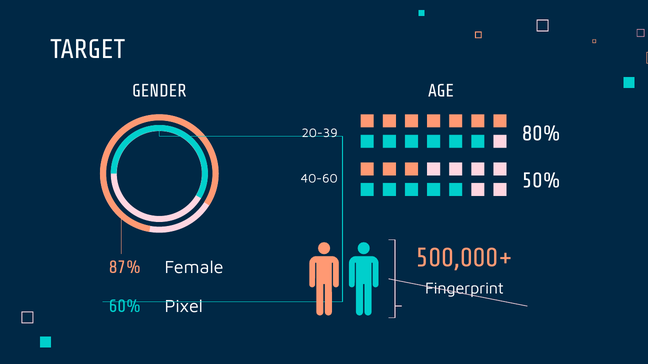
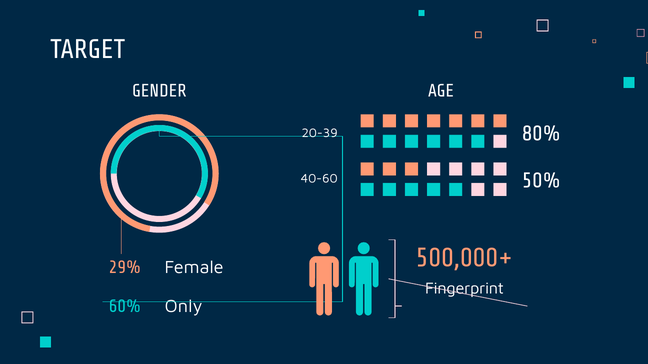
87%: 87% -> 29% (125, 268)
Pixel: Pixel -> Only (184, 307)
